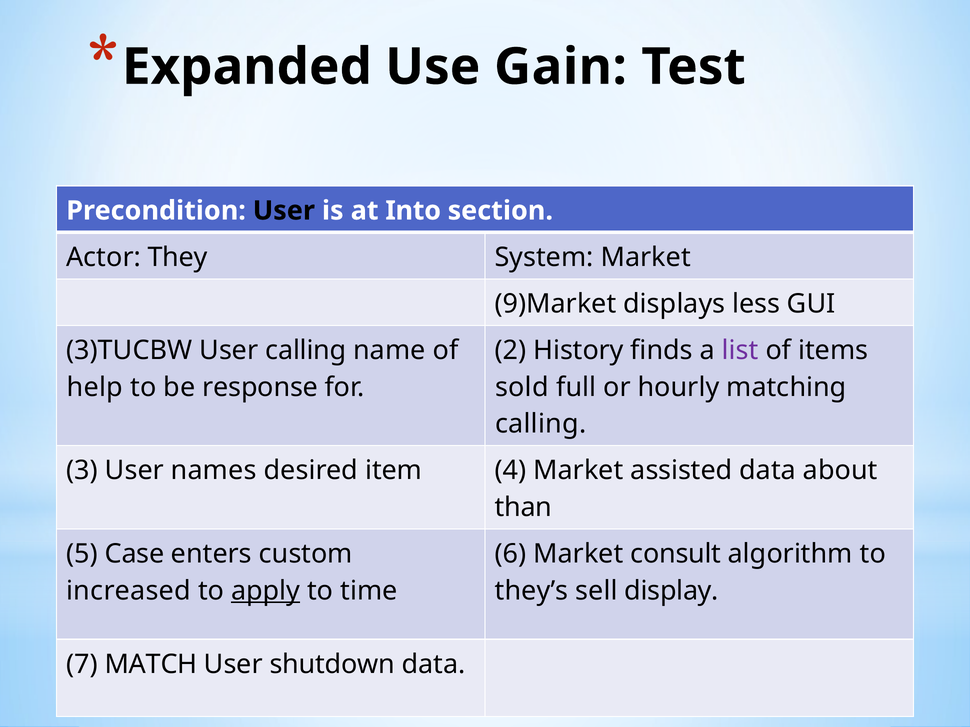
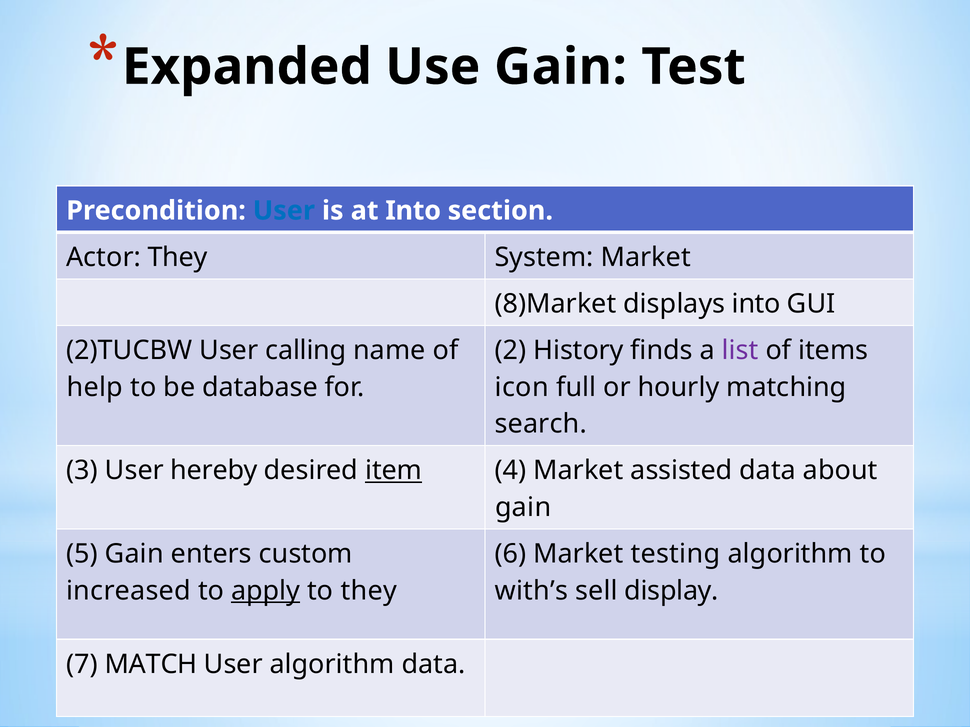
User colour: black -> blue (284, 211)
9)Market: 9)Market -> 8)Market (556, 304)
displays less: less -> into (756, 304)
3)TUCBW: 3)TUCBW -> 2)TUCBW (129, 351)
response: response -> database (260, 387)
sold: sold -> icon (522, 387)
calling: calling -> search (541, 424)
names: names -> hereby (214, 471)
item underline: none -> present (394, 471)
than: than -> gain (523, 508)
5 Case: Case -> Gain (134, 554)
consult: consult -> testing (676, 554)
to time: time -> they (369, 591)
they’s: they’s -> with’s (531, 591)
User shutdown: shutdown -> algorithm (332, 665)
